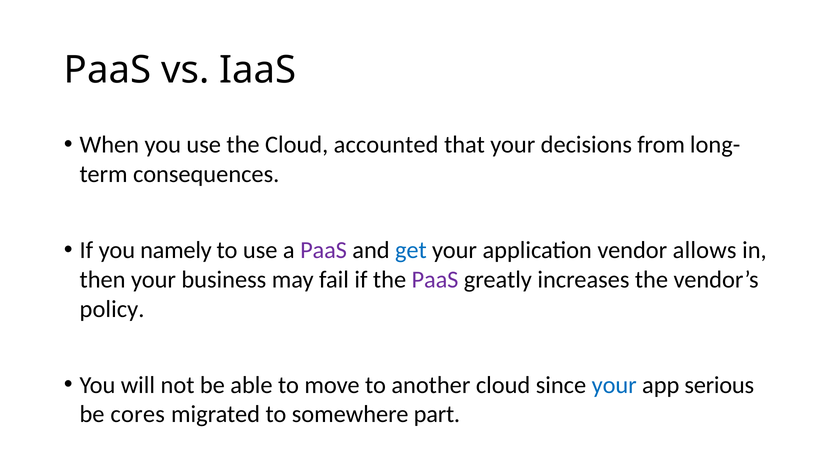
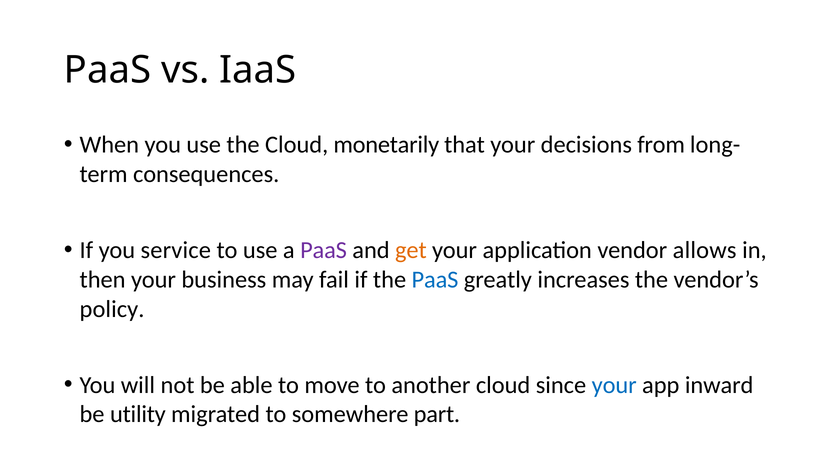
accounted: accounted -> monetarily (386, 145)
namely: namely -> service (176, 251)
get colour: blue -> orange (411, 251)
PaaS colour: purple -> blue (435, 280)
serious: serious -> inward (719, 385)
cores: cores -> utility (138, 415)
